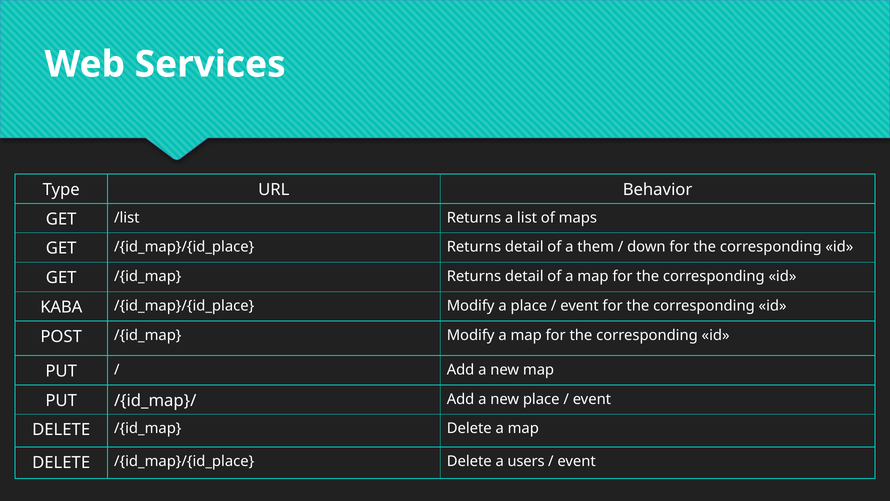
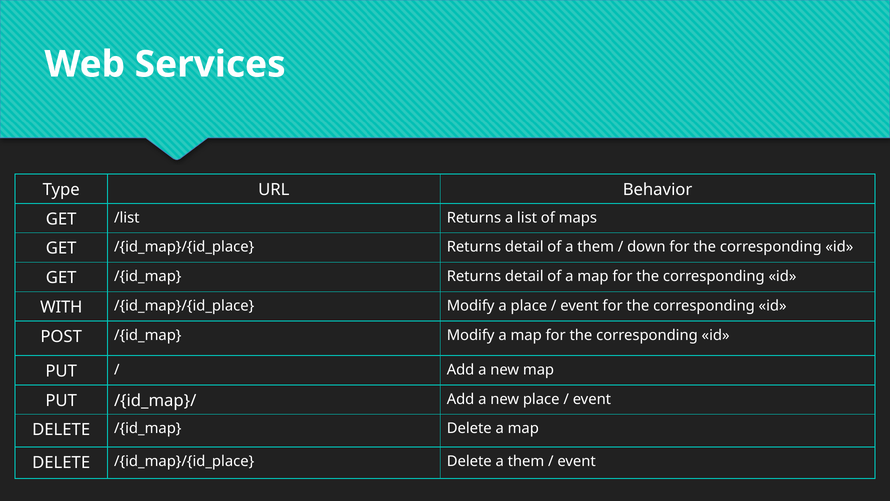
KABA: KABA -> WITH (61, 307)
Delete a users: users -> them (526, 461)
